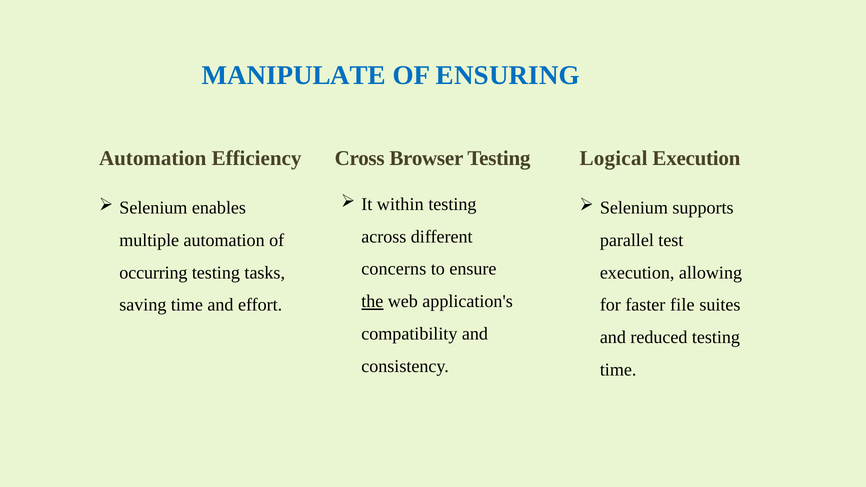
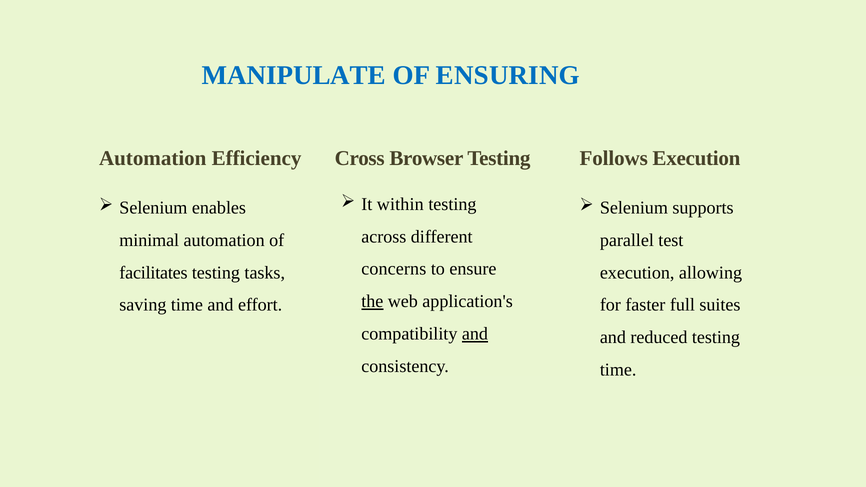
Logical: Logical -> Follows (614, 158)
multiple: multiple -> minimal (149, 240)
occurring: occurring -> facilitates (153, 273)
file: file -> full (682, 305)
and underline: none -> present (475, 334)
